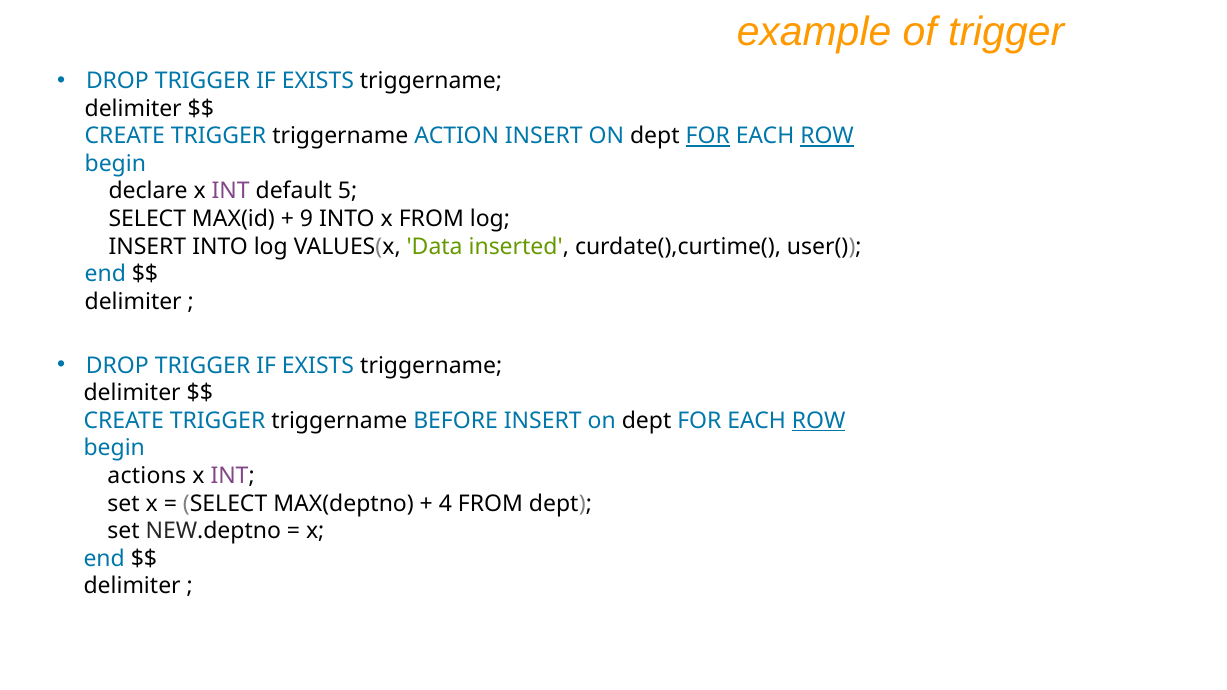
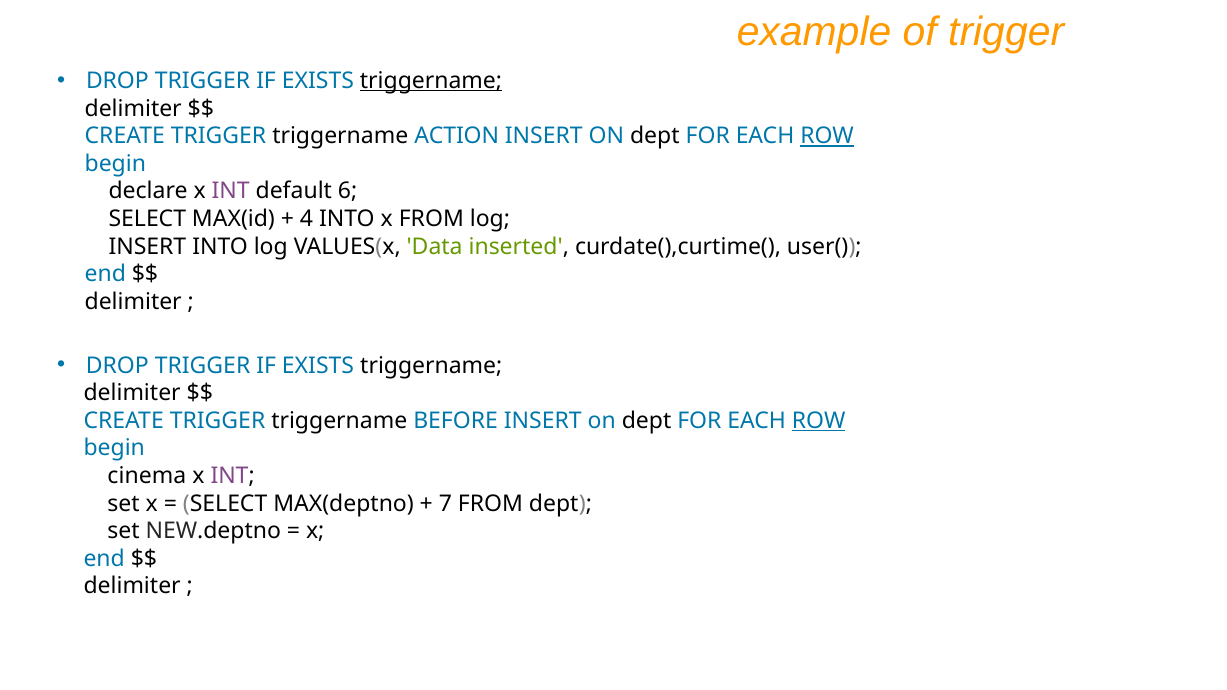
triggername underline: none -> present (431, 81)
FOR underline: present -> none (708, 136)
5: 5 -> 6 (348, 191)
9: 9 -> 4 (307, 219)
actions: actions -> cinema (147, 476)
4: 4 -> 7 (445, 504)
